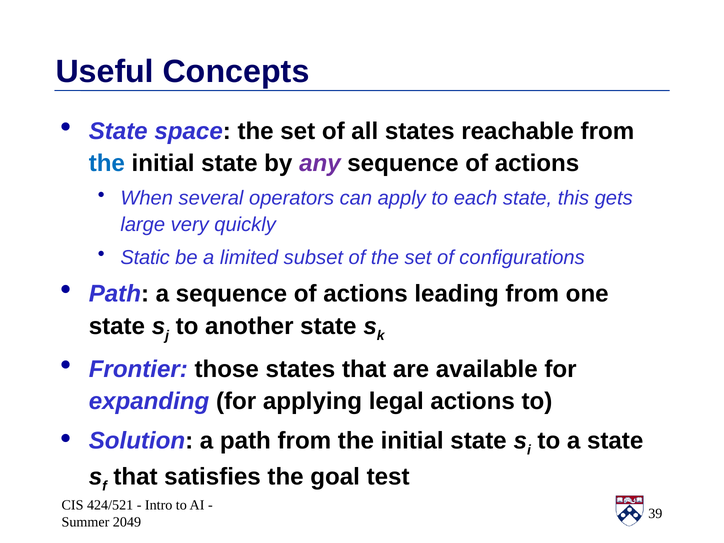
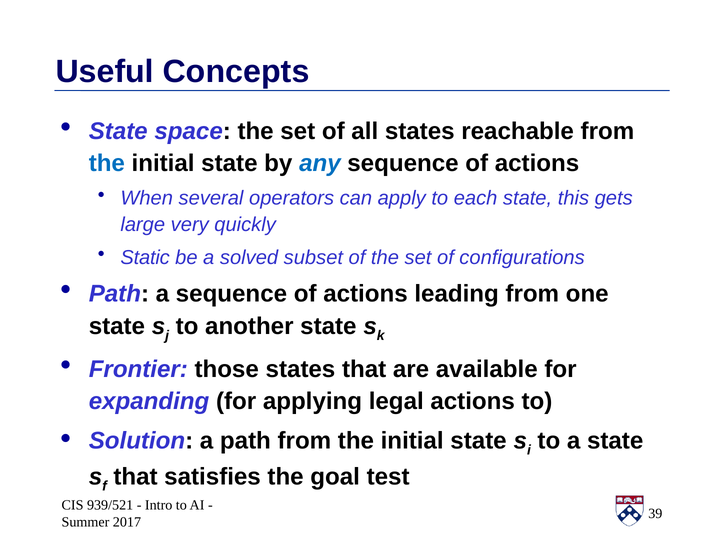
any colour: purple -> blue (320, 163)
limited: limited -> solved (249, 257)
424/521: 424/521 -> 939/521 (110, 505)
2049: 2049 -> 2017 (127, 522)
